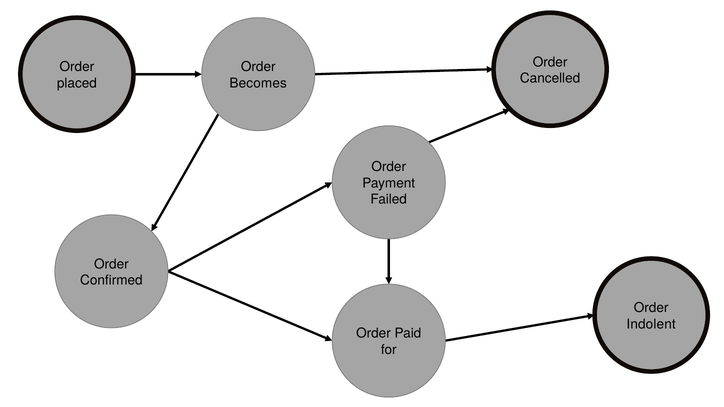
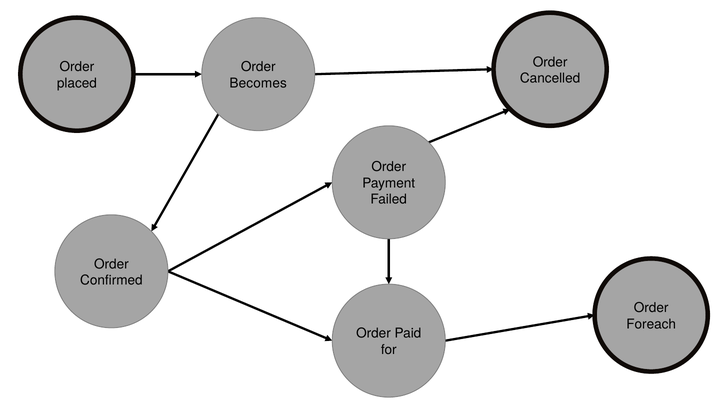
Indolent: Indolent -> Foreach (651, 324)
